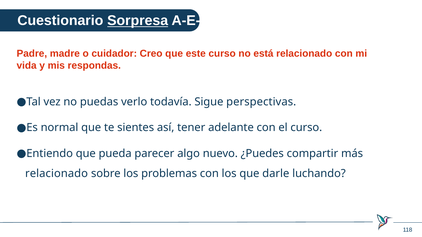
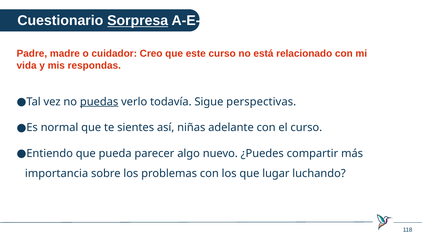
puedas underline: none -> present (99, 102)
tener: tener -> niñas (191, 128)
relacionado: relacionado -> importancia (57, 174)
darle: darle -> lugar (276, 174)
